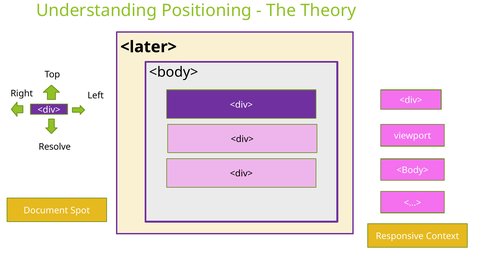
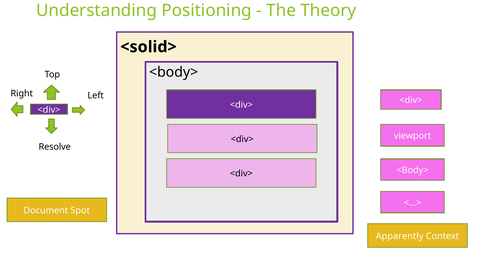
<later>: <later> -> <solid> (149, 47)
Responsive: Responsive -> Apparently (400, 236)
